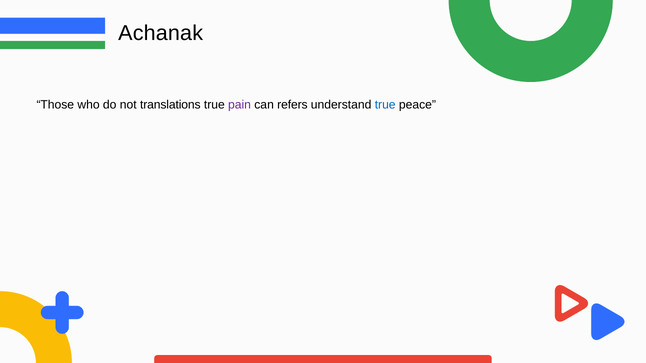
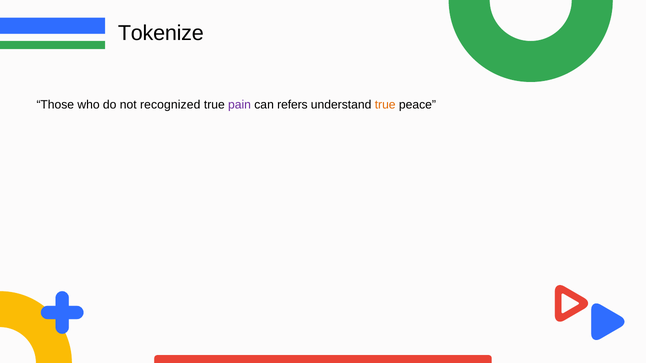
Achanak: Achanak -> Tokenize (161, 33)
translations: translations -> recognized (170, 105)
true colour: blue -> orange (385, 105)
